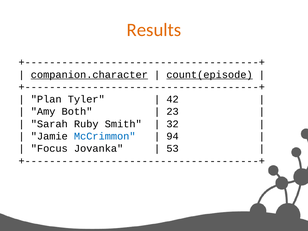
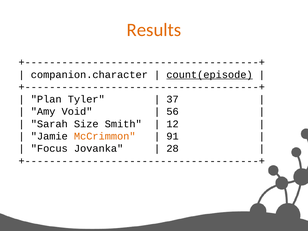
companion.character underline: present -> none (89, 75)
42: 42 -> 37 (173, 99)
Both: Both -> Void (77, 112)
23: 23 -> 56 (173, 112)
Ruby: Ruby -> Size (86, 124)
32: 32 -> 12 (173, 124)
McCrimmon colour: blue -> orange (105, 136)
94: 94 -> 91 (173, 136)
53: 53 -> 28 (173, 149)
